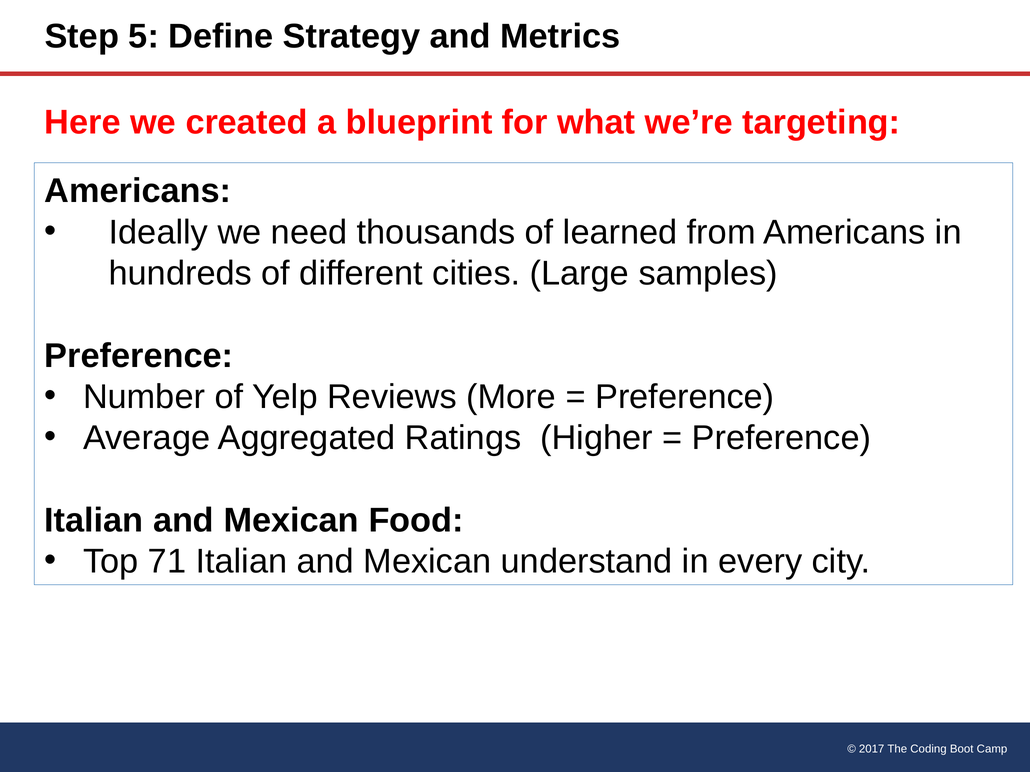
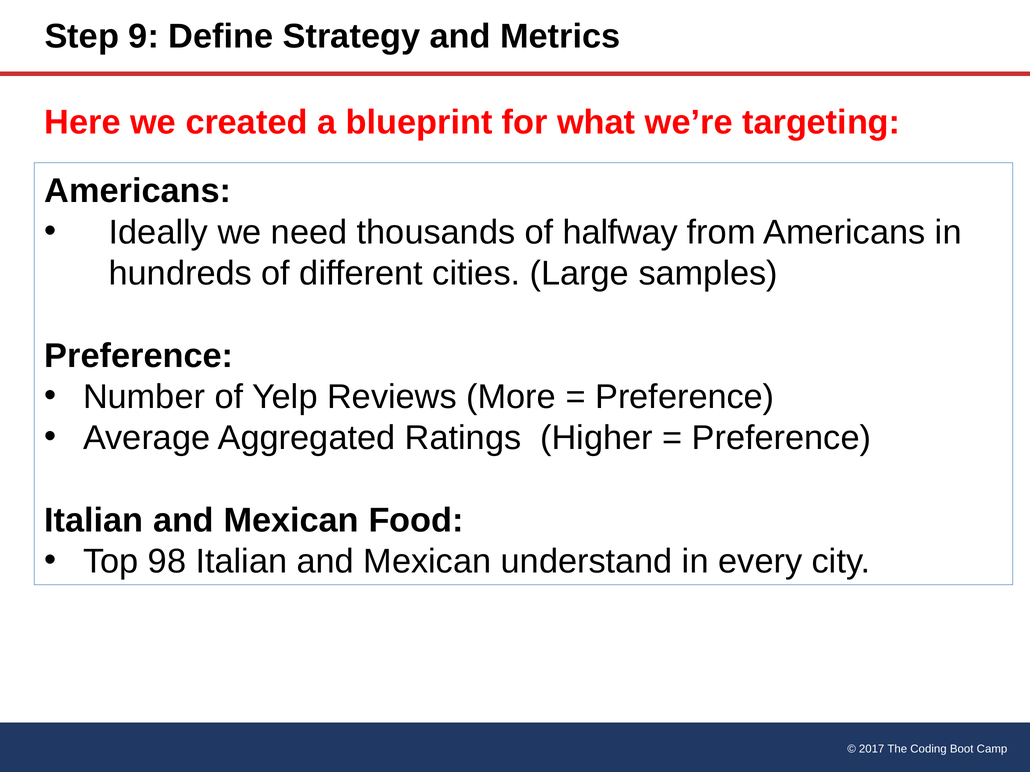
5: 5 -> 9 (144, 37)
learned: learned -> halfway (620, 232)
71: 71 -> 98 (167, 562)
